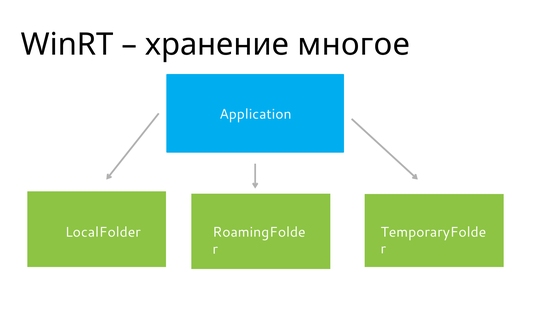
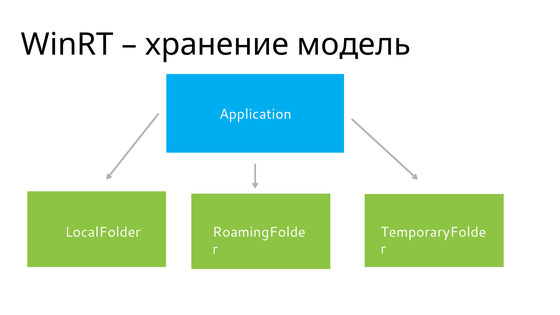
многое: многое -> модель (354, 45)
